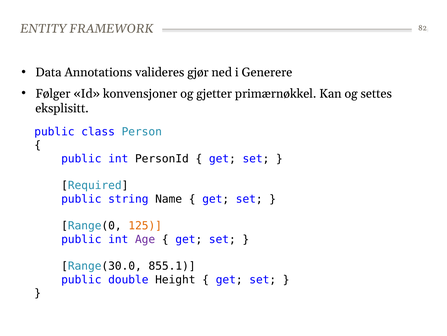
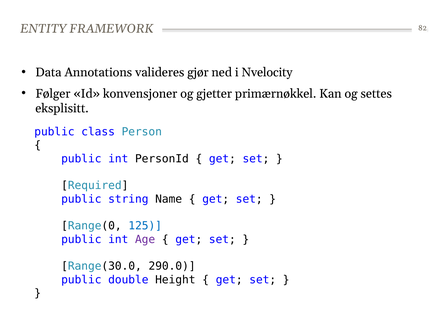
Generere: Generere -> Nvelocity (267, 72)
125 colour: orange -> blue (145, 225)
855.1: 855.1 -> 290.0 (172, 266)
